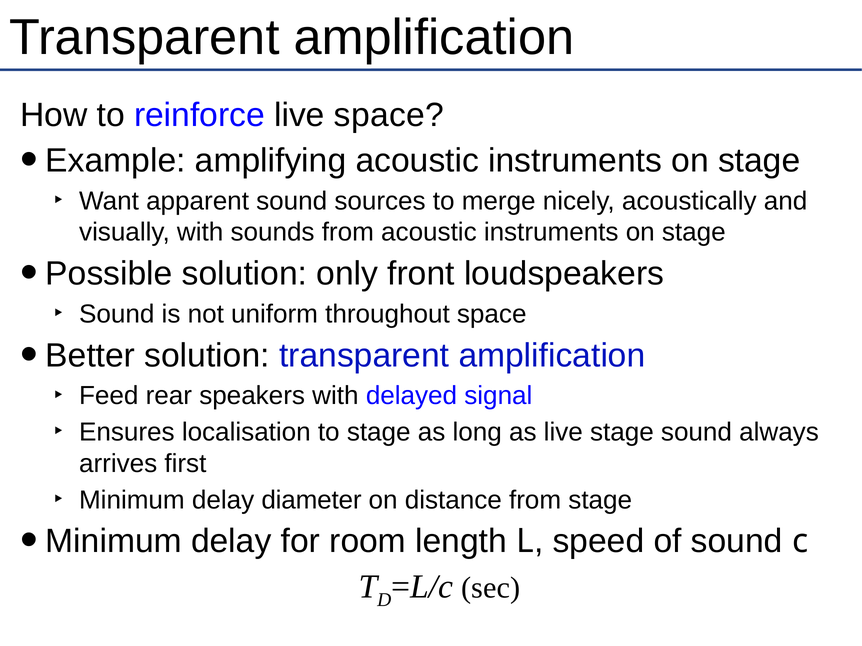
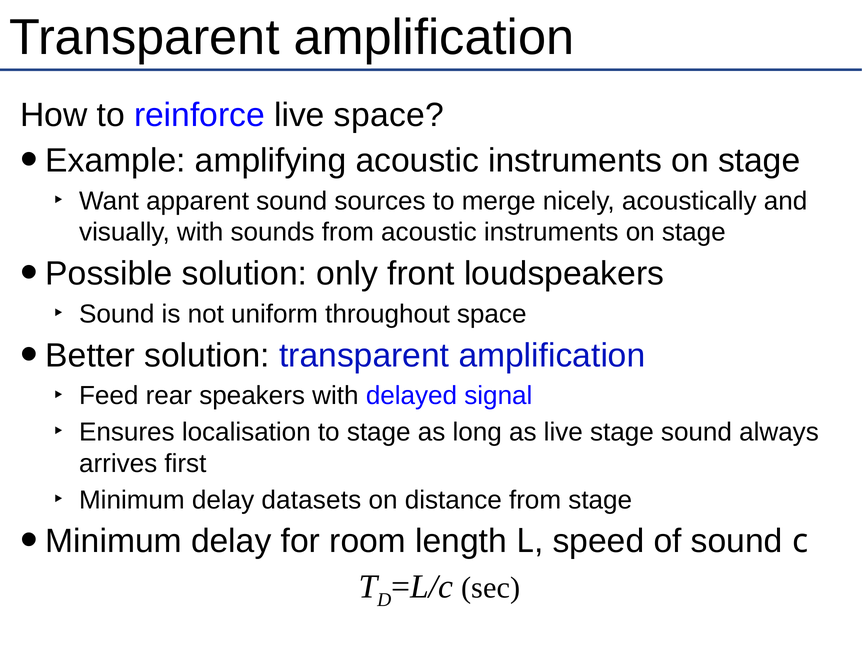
diameter: diameter -> datasets (311, 500)
